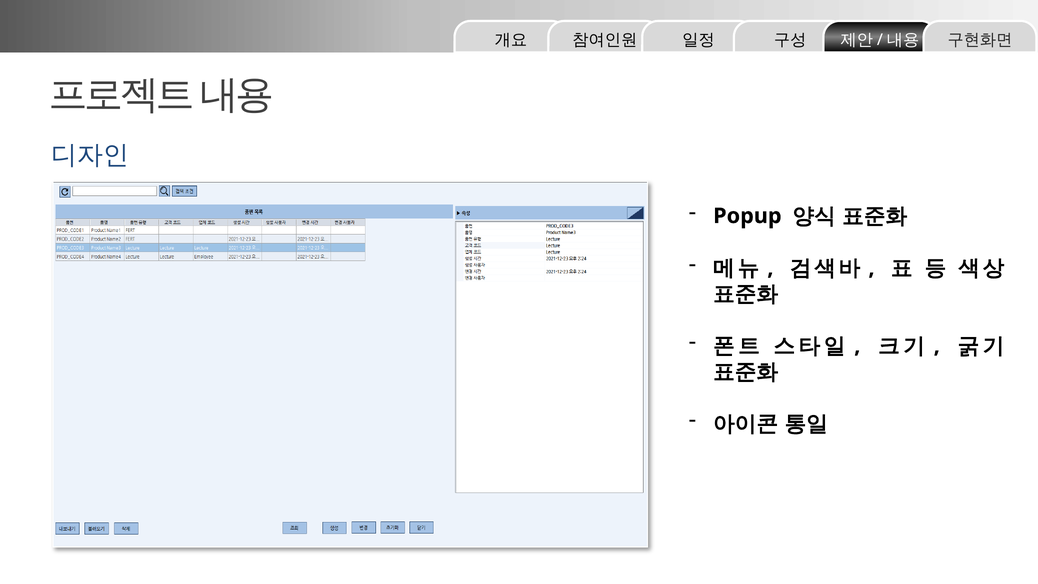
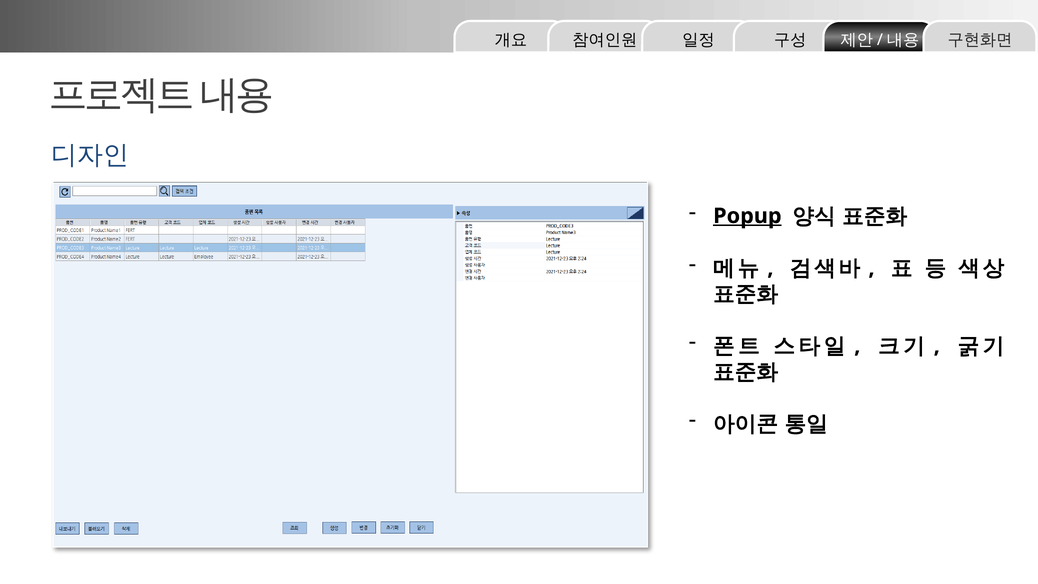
Popup underline: none -> present (747, 216)
